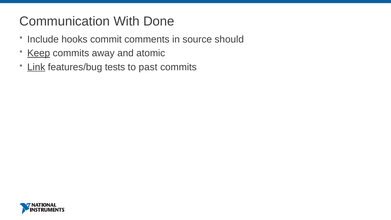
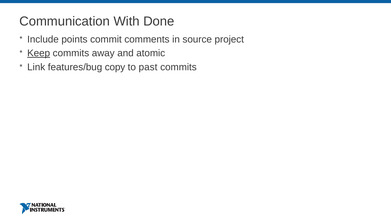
hooks: hooks -> points (74, 39)
should: should -> project (229, 39)
Link underline: present -> none (36, 67)
tests: tests -> copy (115, 67)
